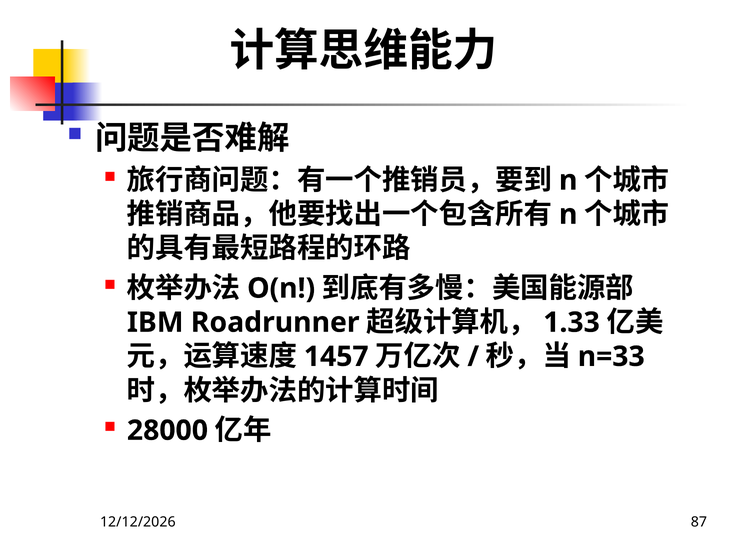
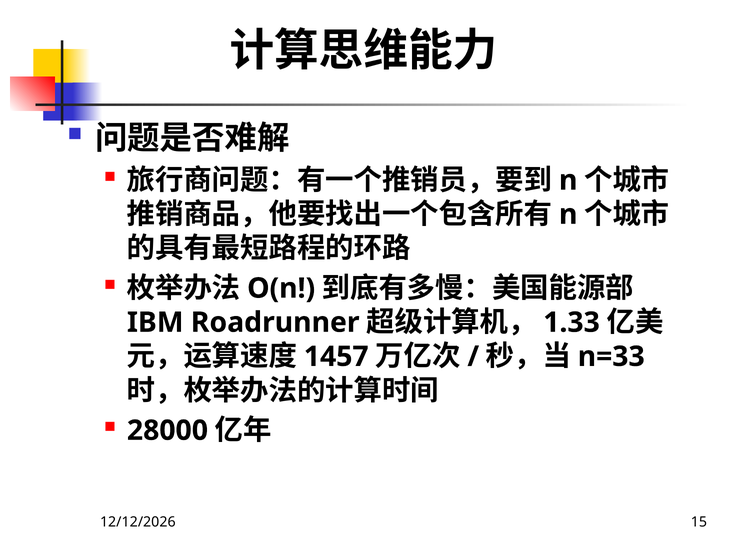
87: 87 -> 15 (699, 521)
